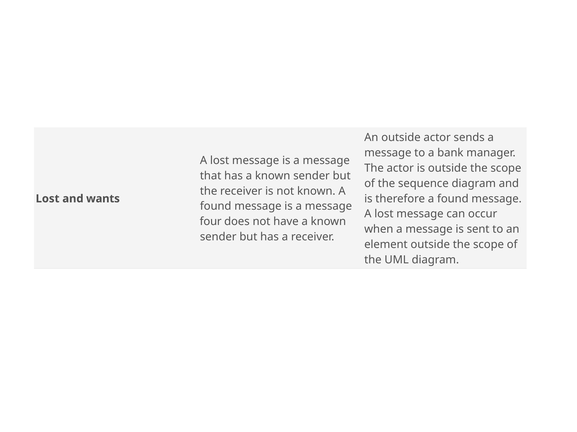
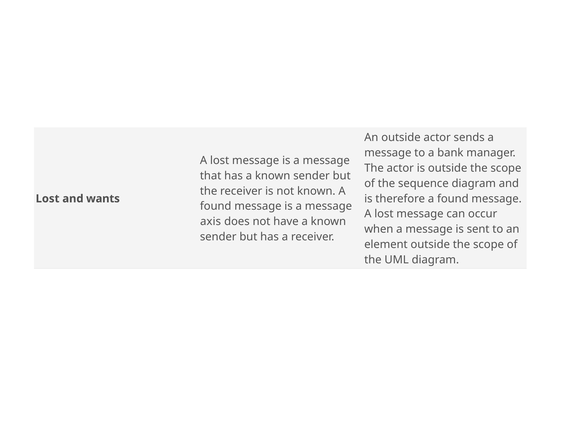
four: four -> axis (211, 222)
